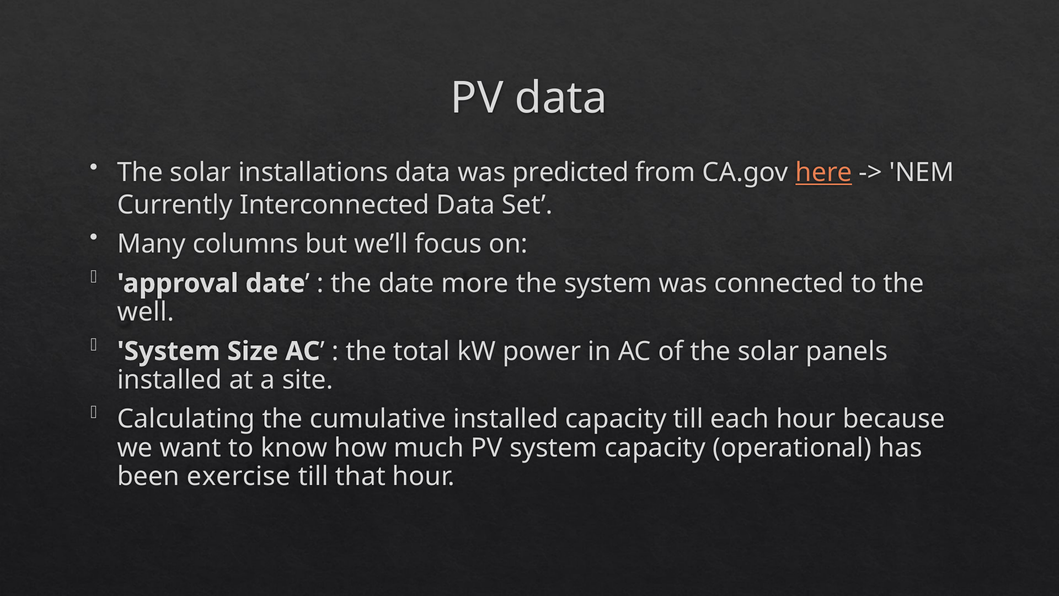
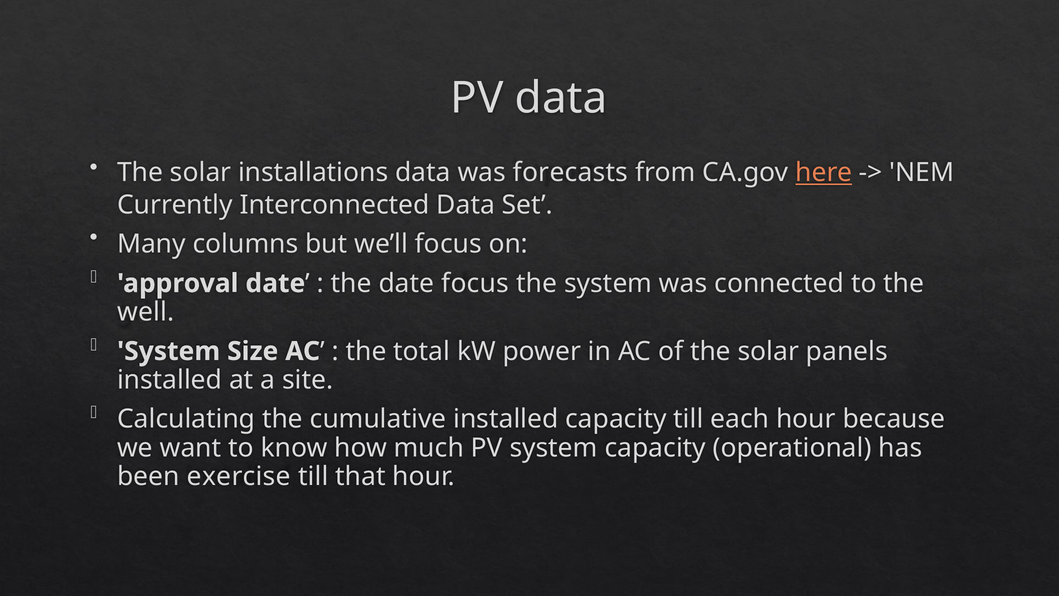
predicted: predicted -> forecasts (571, 172)
date more: more -> focus (475, 283)
